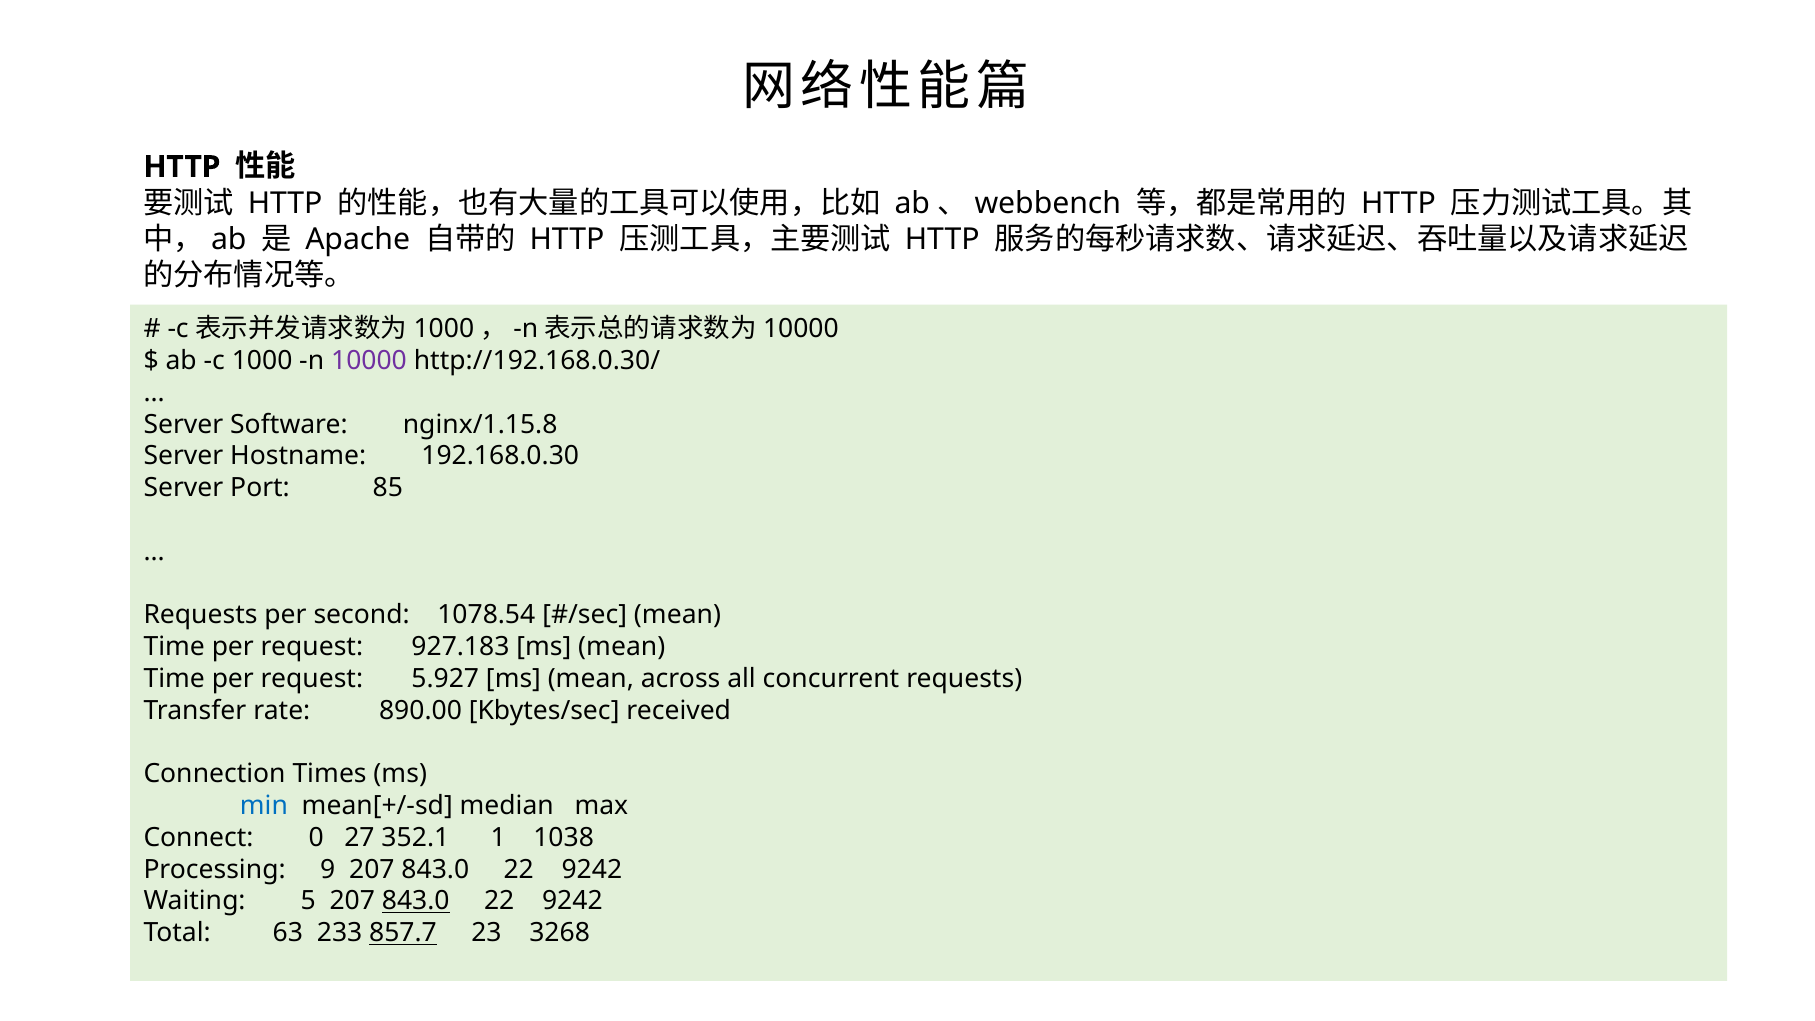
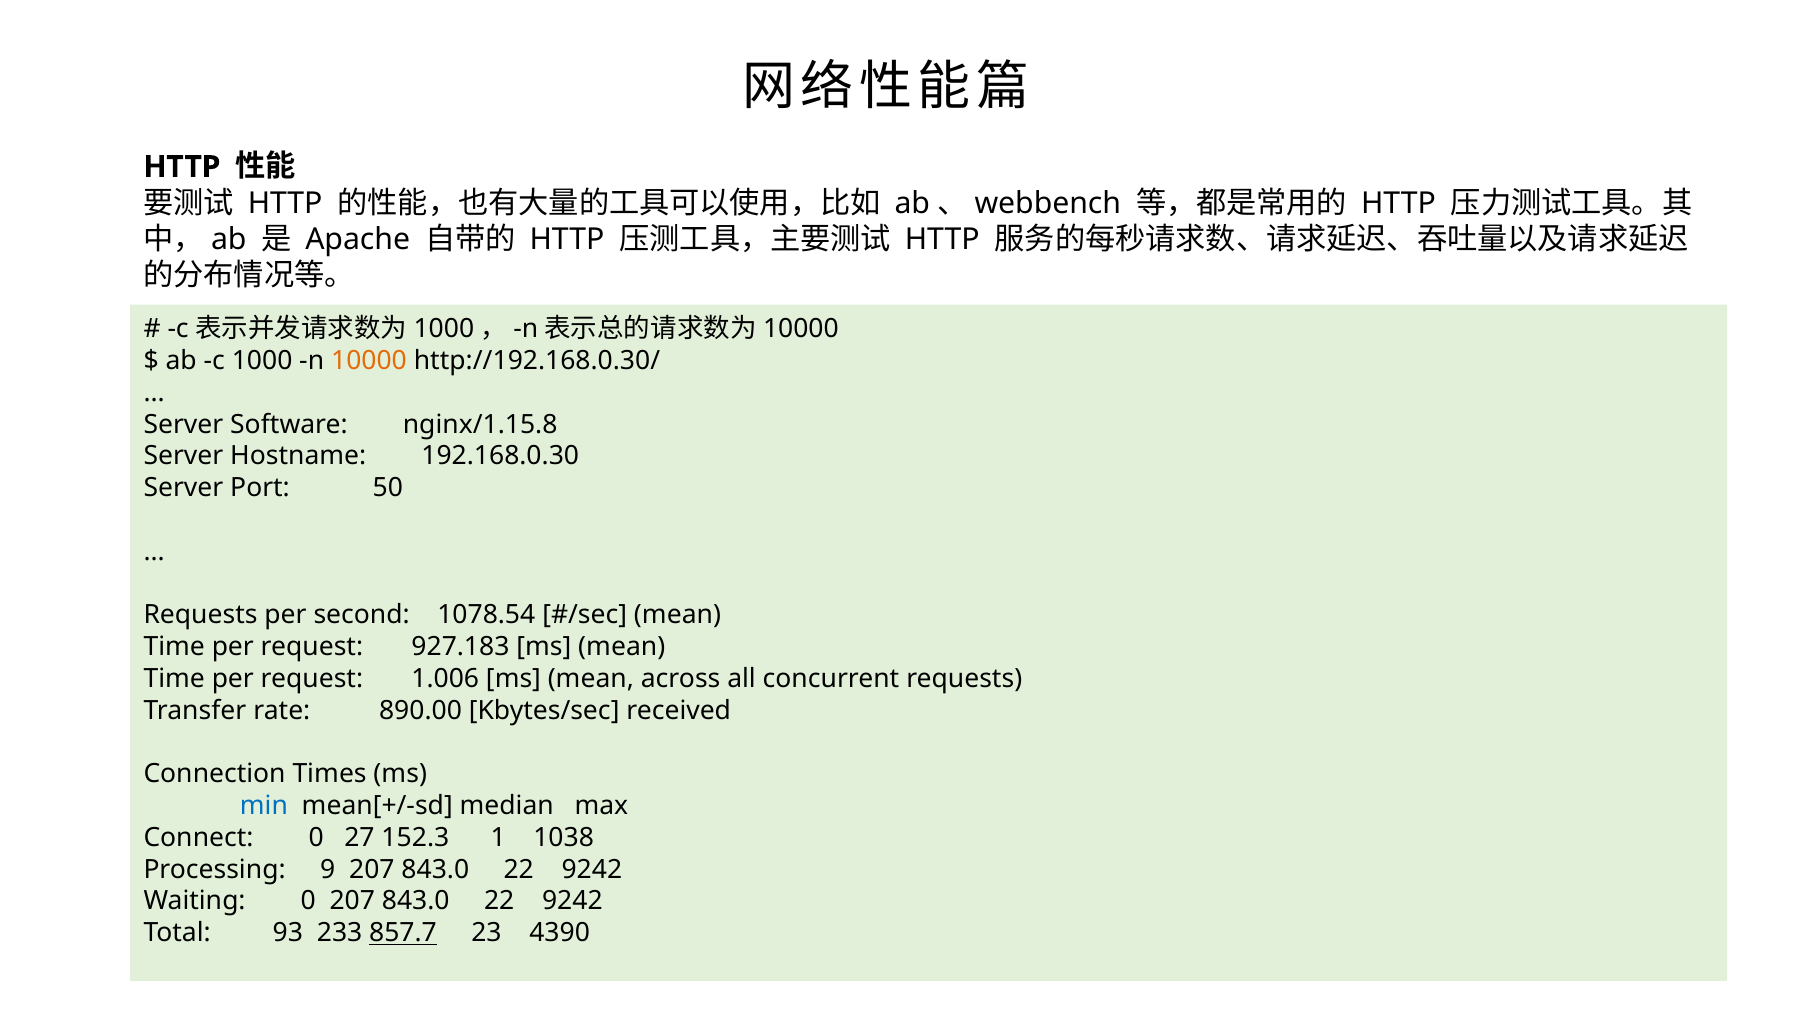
10000 colour: purple -> orange (369, 361)
85: 85 -> 50 (388, 488)
5.927: 5.927 -> 1.006 (445, 679)
352.1: 352.1 -> 152.3 (415, 838)
Waiting 5: 5 -> 0 (308, 901)
843.0 underline: present -> none (416, 901)
63: 63 -> 93 (288, 933)
3268: 3268 -> 4390 (560, 933)
